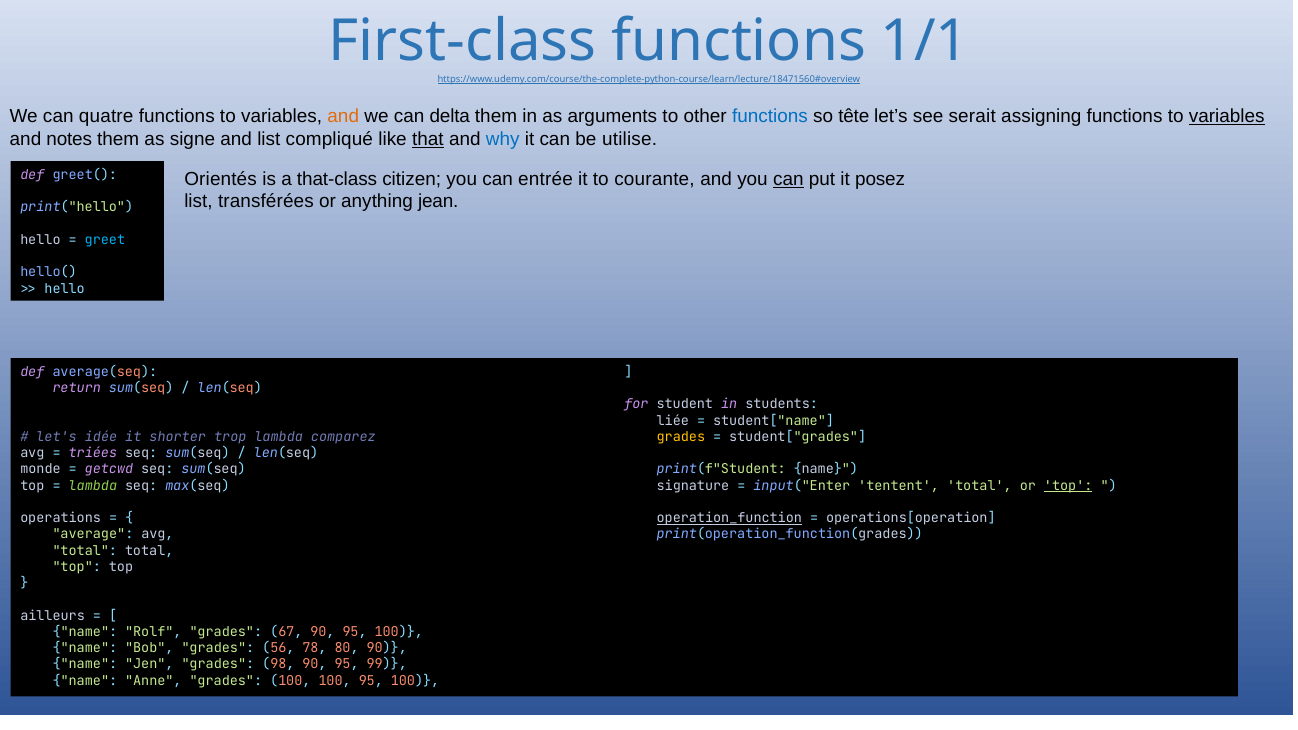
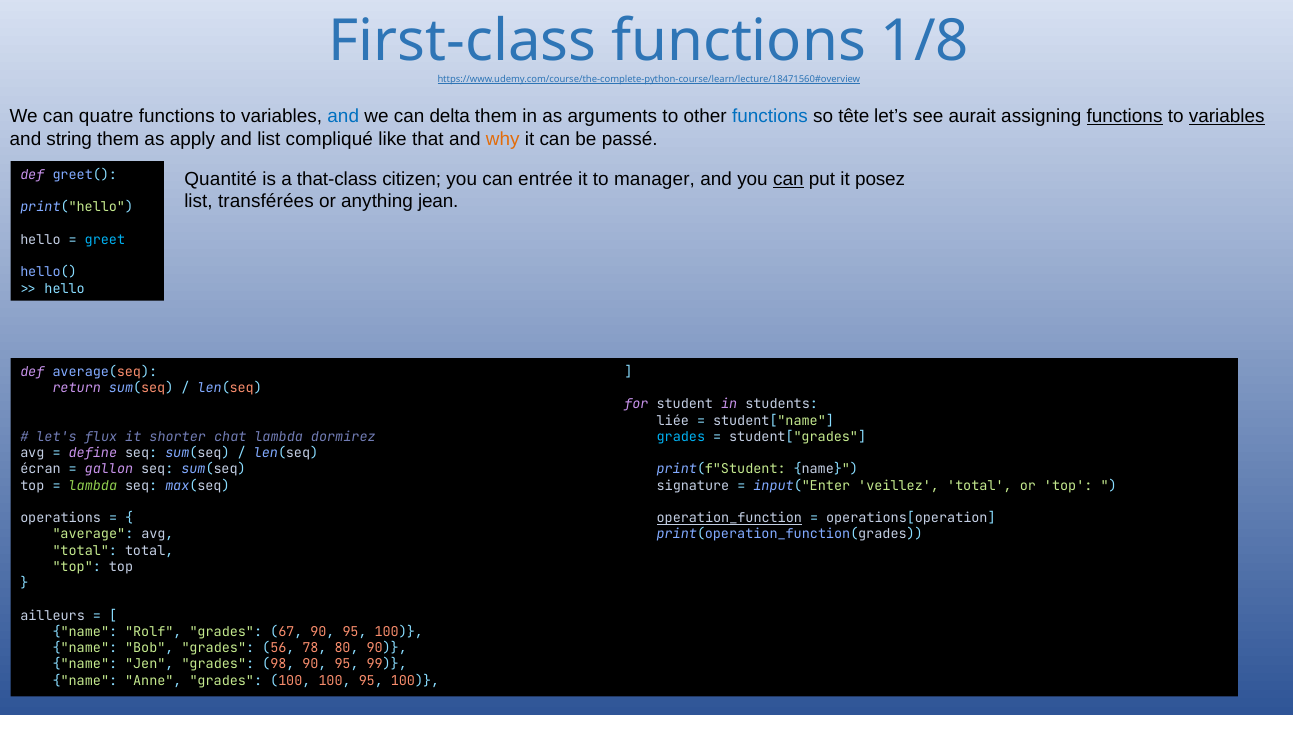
1/1: 1/1 -> 1/8 (925, 41)
and colour: orange -> blue (343, 116)
serait: serait -> aurait (972, 116)
functions underline: none -> present (1125, 116)
notes: notes -> string (69, 139)
signe: signe -> apply (192, 139)
that underline: present -> none (428, 139)
why colour: blue -> orange (503, 139)
utilise: utilise -> passé (630, 139)
Orientés: Orientés -> Quantité (221, 179)
courante: courante -> manager (655, 179)
idée: idée -> flux (101, 437)
trop: trop -> chat (230, 437)
comparez: comparez -> dormirez (343, 437)
grades colour: yellow -> light blue (681, 437)
triées: triées -> define (93, 453)
monde: monde -> écran (40, 469)
getcwd: getcwd -> gallon (109, 469)
tentent: tentent -> veillez (899, 486)
top underline: present -> none (1068, 486)
